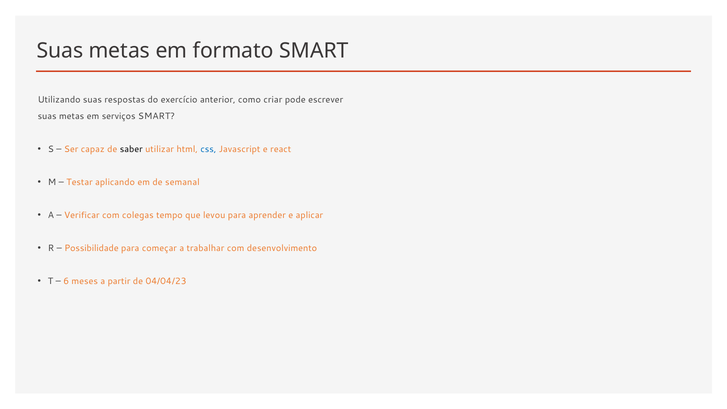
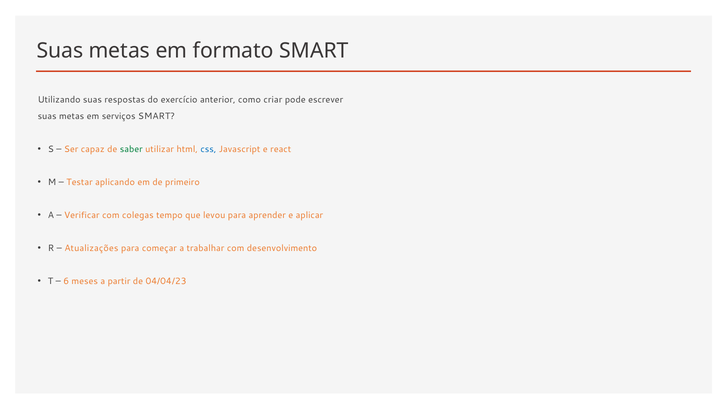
saber colour: black -> green (131, 149)
semanal: semanal -> primeiro (182, 182)
Possibilidade: Possibilidade -> Atualizações (91, 248)
